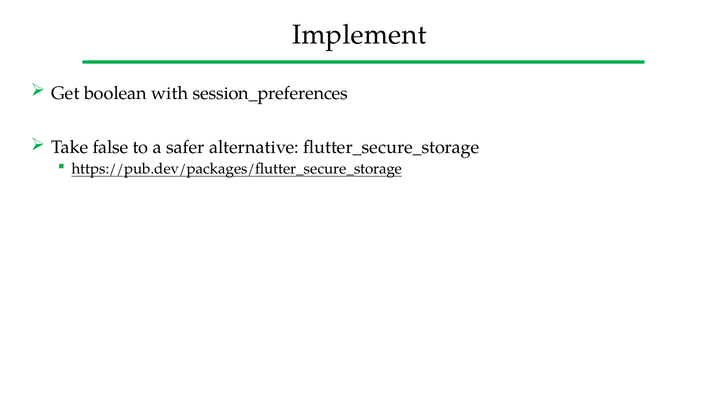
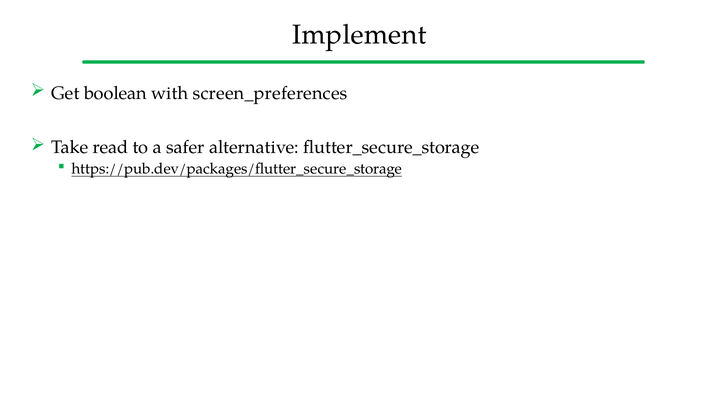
session_preferences: session_preferences -> screen_preferences (270, 93)
false: false -> read (111, 147)
